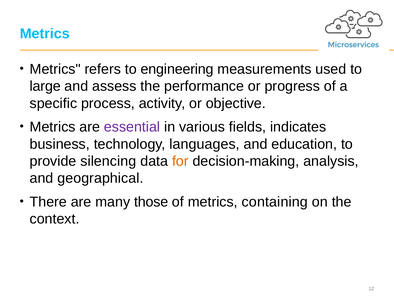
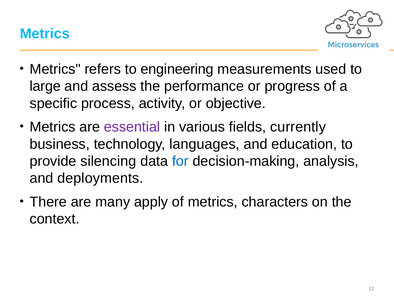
indicates: indicates -> currently (298, 127)
for colour: orange -> blue (180, 161)
geographical: geographical -> deployments (100, 178)
those: those -> apply (151, 202)
containing: containing -> characters (275, 202)
